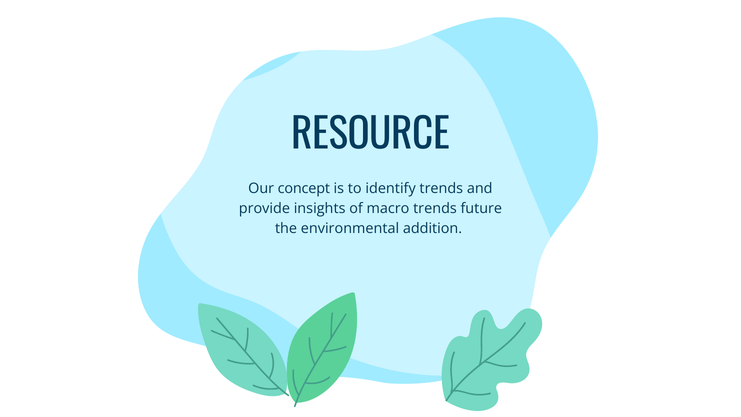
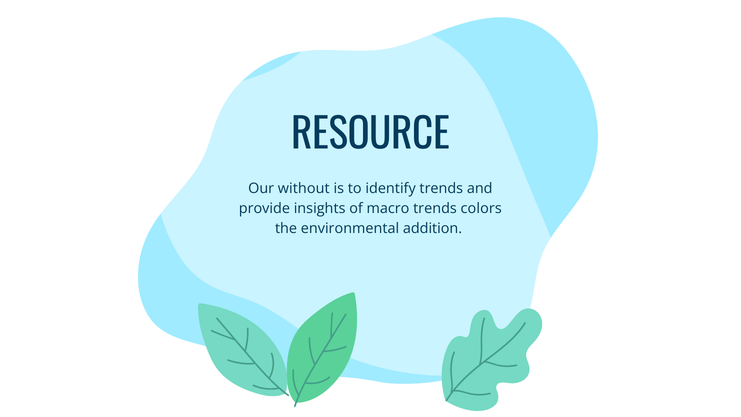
concept: concept -> without (304, 188)
future: future -> colors (481, 208)
